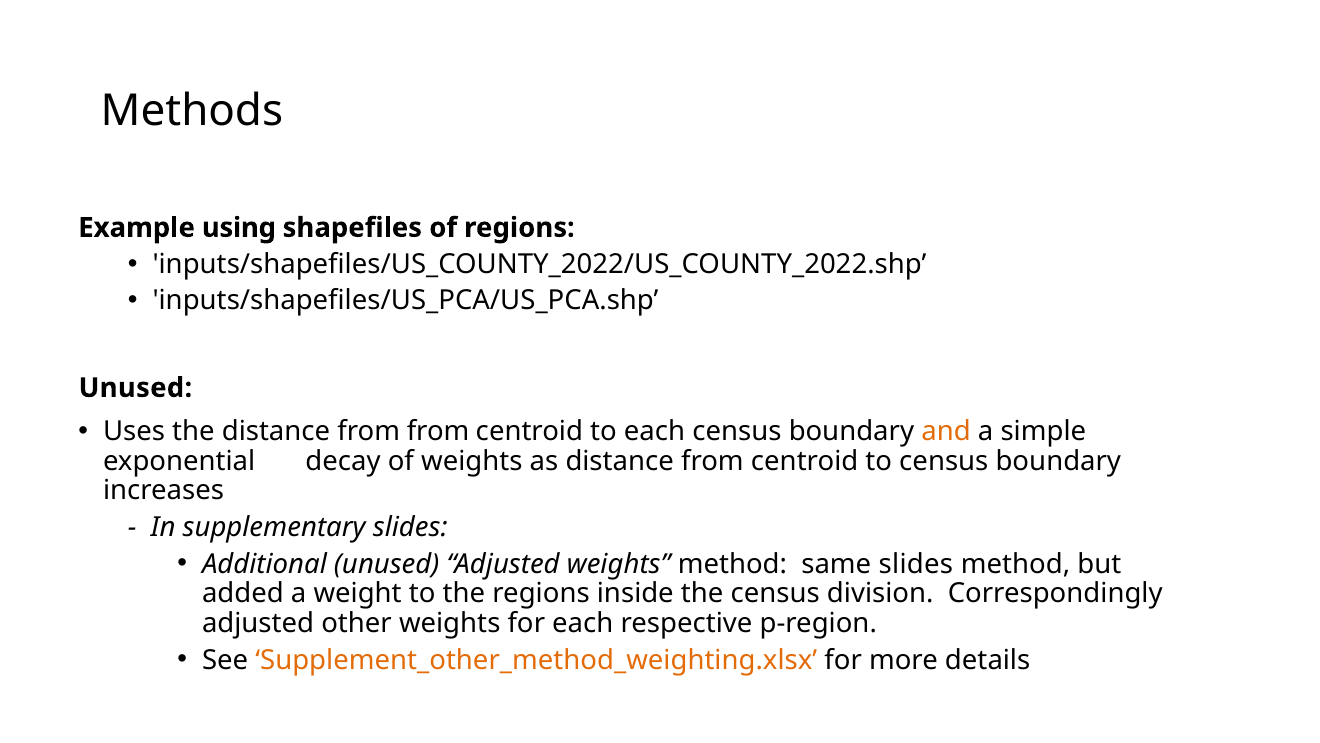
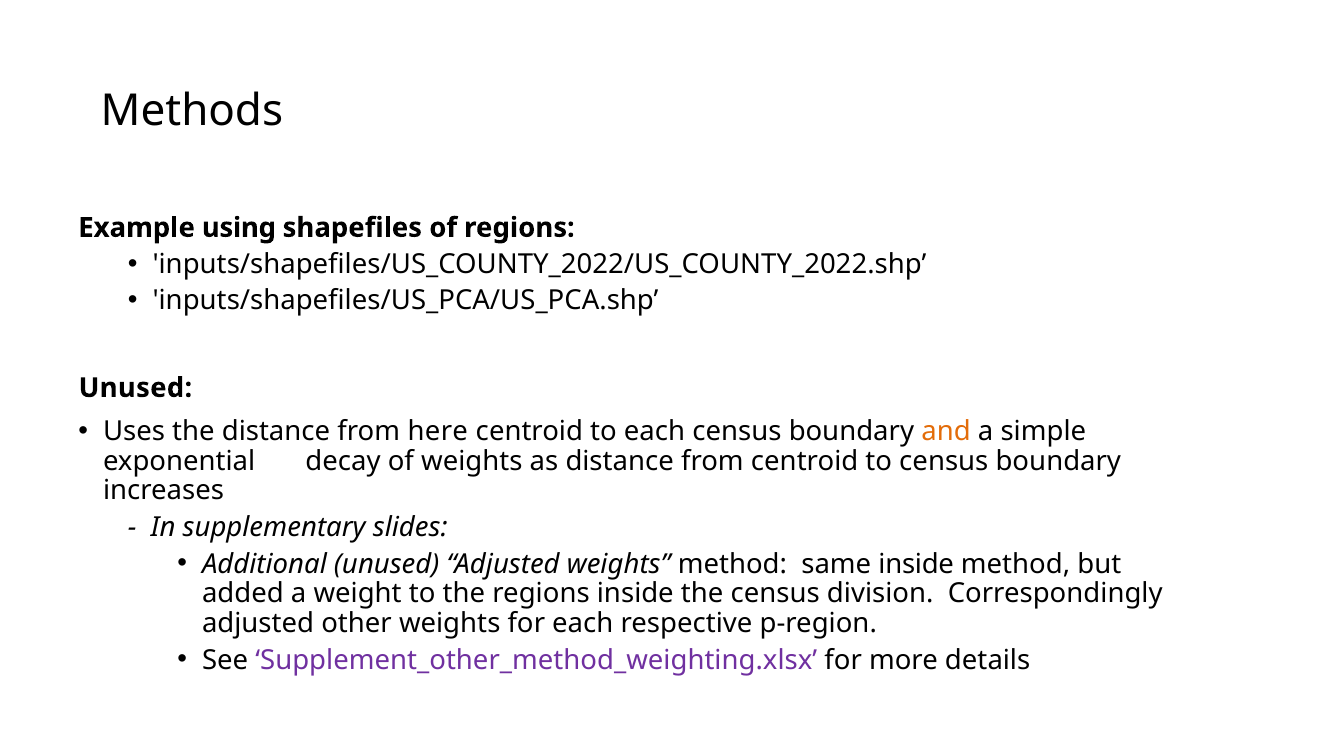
from from: from -> here (438, 431)
same slides: slides -> inside (916, 564)
Supplement_other_method_weighting.xlsx colour: orange -> purple (536, 660)
